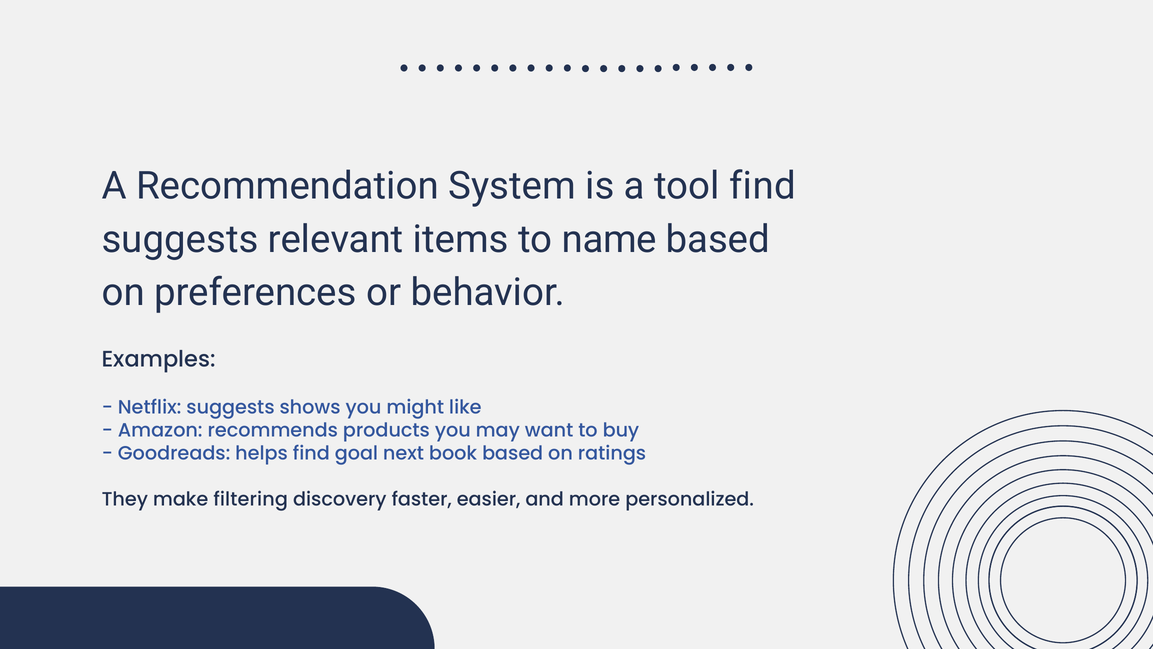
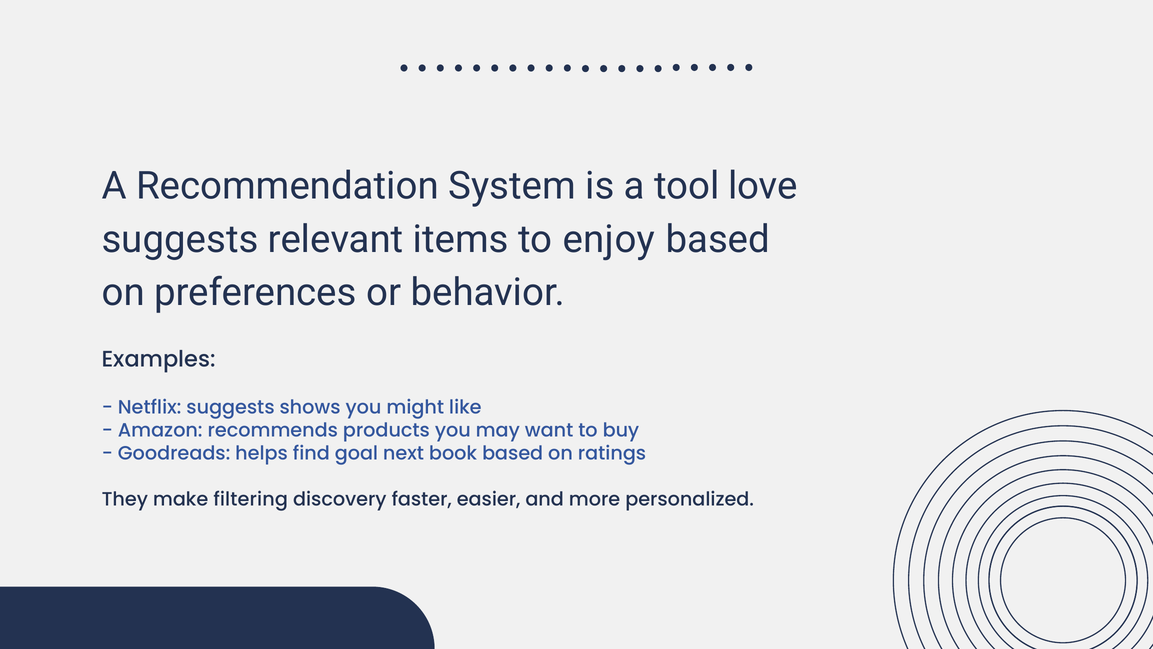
tool find: find -> love (763, 186)
name: name -> enjoy (609, 239)
